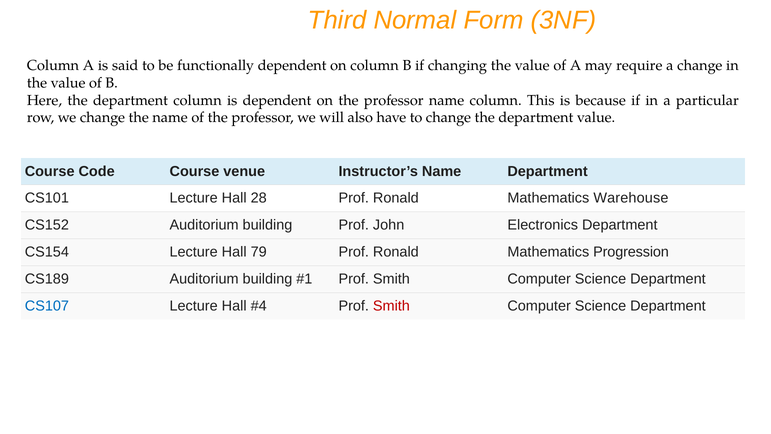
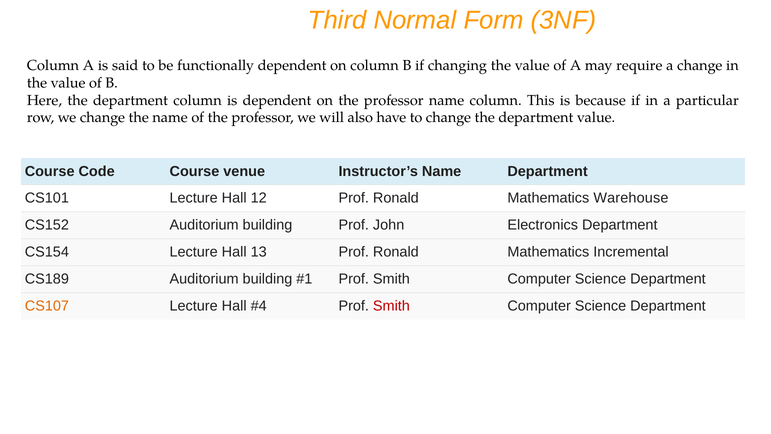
28: 28 -> 12 (259, 198)
79: 79 -> 13 (259, 252)
Progression: Progression -> Incremental (631, 252)
CS107 colour: blue -> orange (47, 306)
